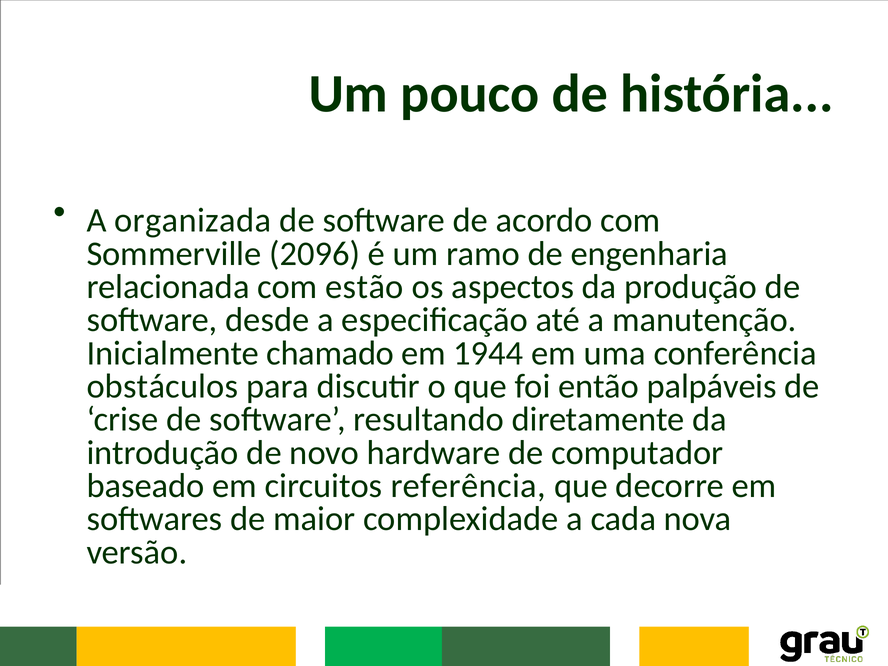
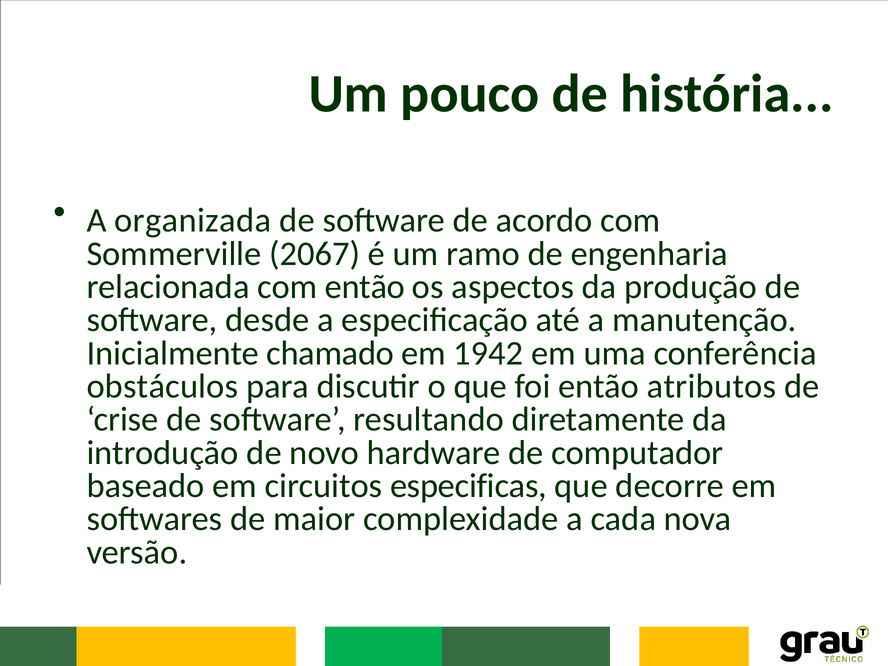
2096: 2096 -> 2067 (315, 254)
com estão: estão -> então (365, 287)
1944: 1944 -> 1942 (488, 353)
palpáveis: palpáveis -> atributos (712, 386)
referência: referência -> especificas (468, 486)
